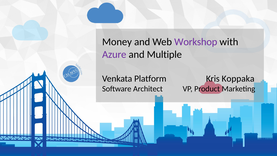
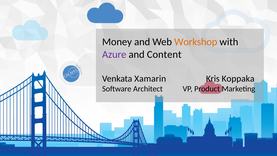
Workshop colour: purple -> orange (196, 42)
Multiple: Multiple -> Content (164, 54)
Platform: Platform -> Xamarin (150, 78)
